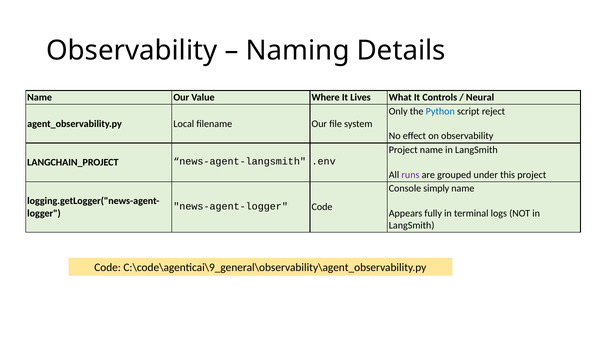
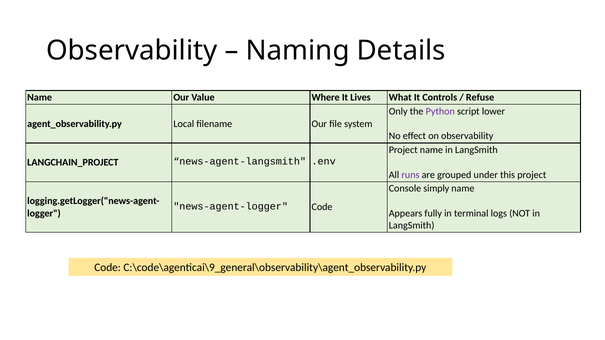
Neural: Neural -> Refuse (480, 98)
Python colour: blue -> purple (440, 112)
reject: reject -> lower (493, 112)
